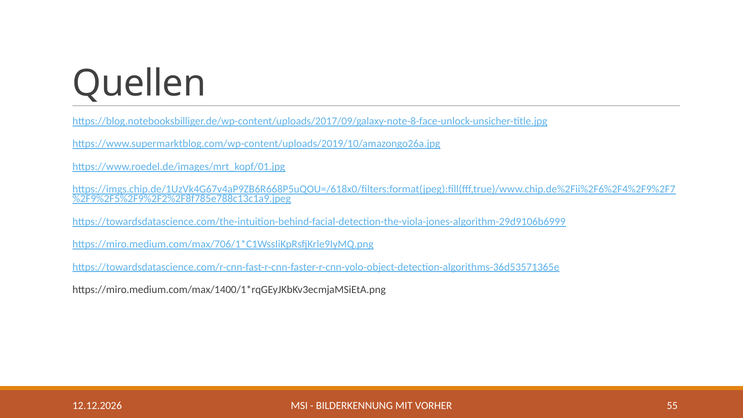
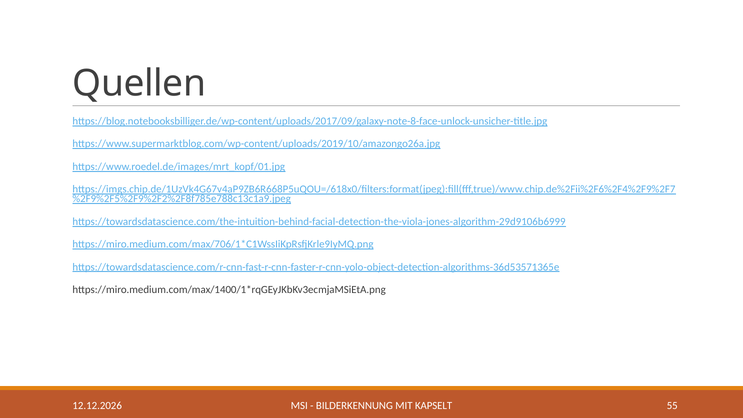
VORHER: VORHER -> KAPSELT (434, 405)
